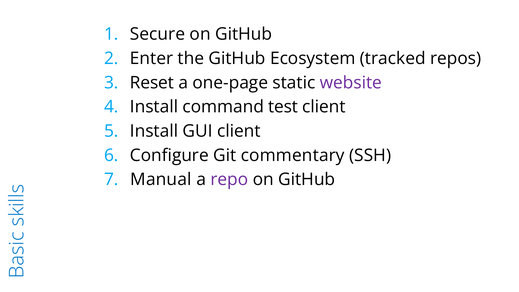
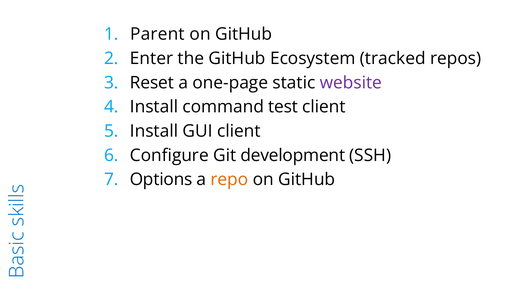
Secure: Secure -> Parent (158, 34)
commentary: commentary -> development (293, 155)
Manual: Manual -> Options (161, 179)
repo colour: purple -> orange (229, 179)
